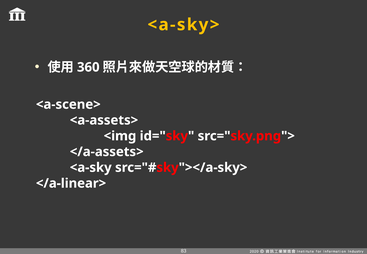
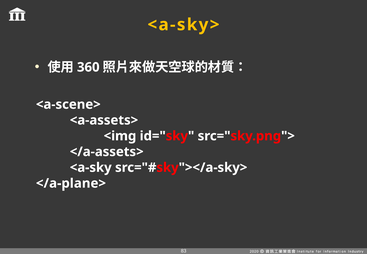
</a-linear>: </a-linear> -> </a-plane> (71, 183)
